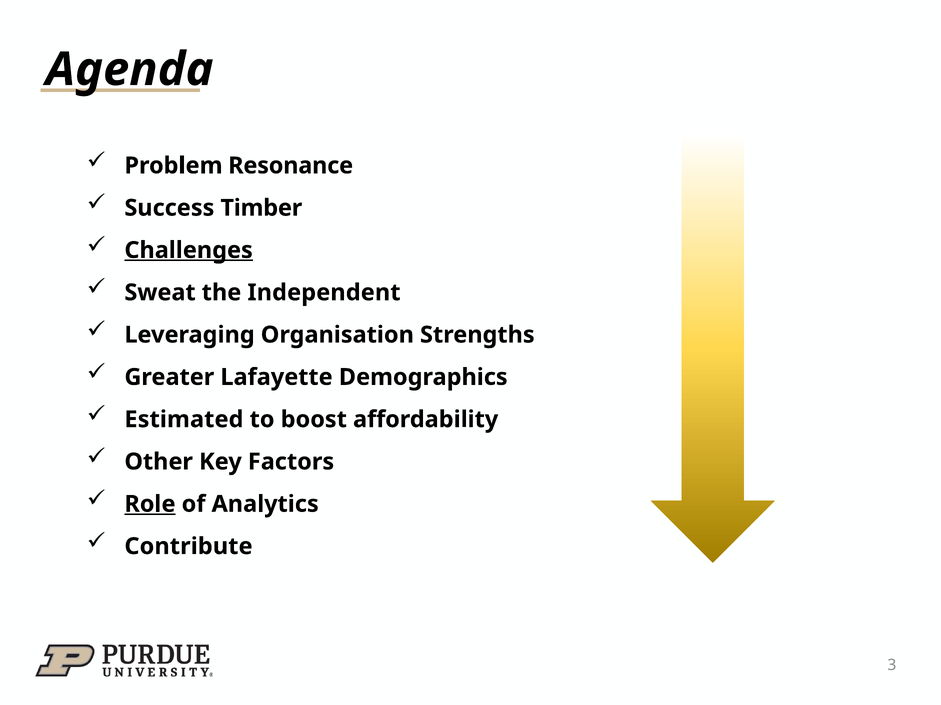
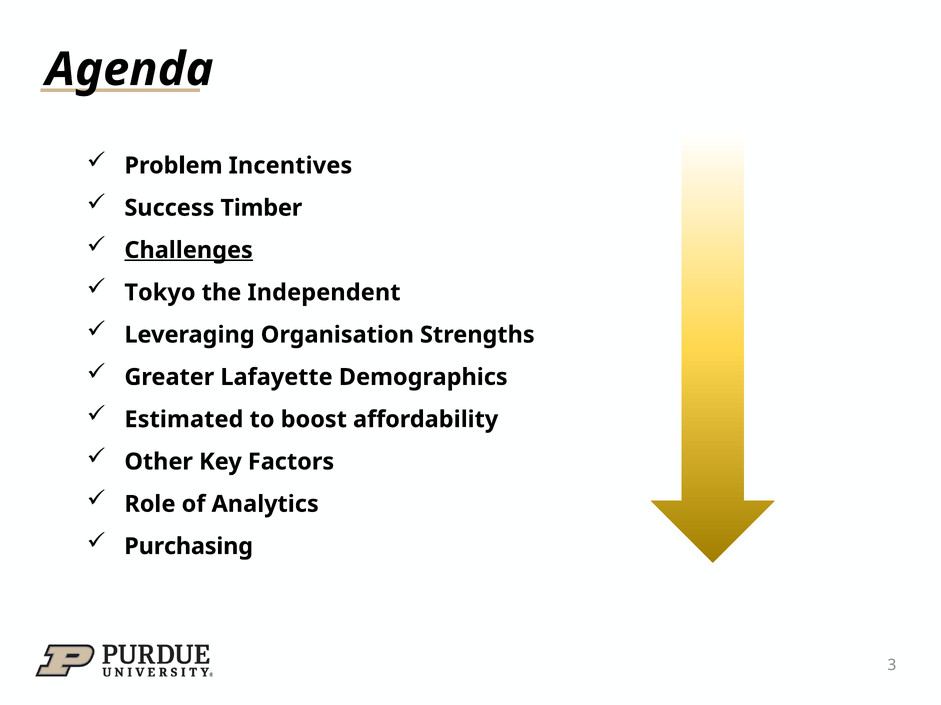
Resonance: Resonance -> Incentives (290, 166)
Sweat: Sweat -> Tokyo (160, 293)
Role underline: present -> none (150, 505)
Contribute: Contribute -> Purchasing (189, 547)
